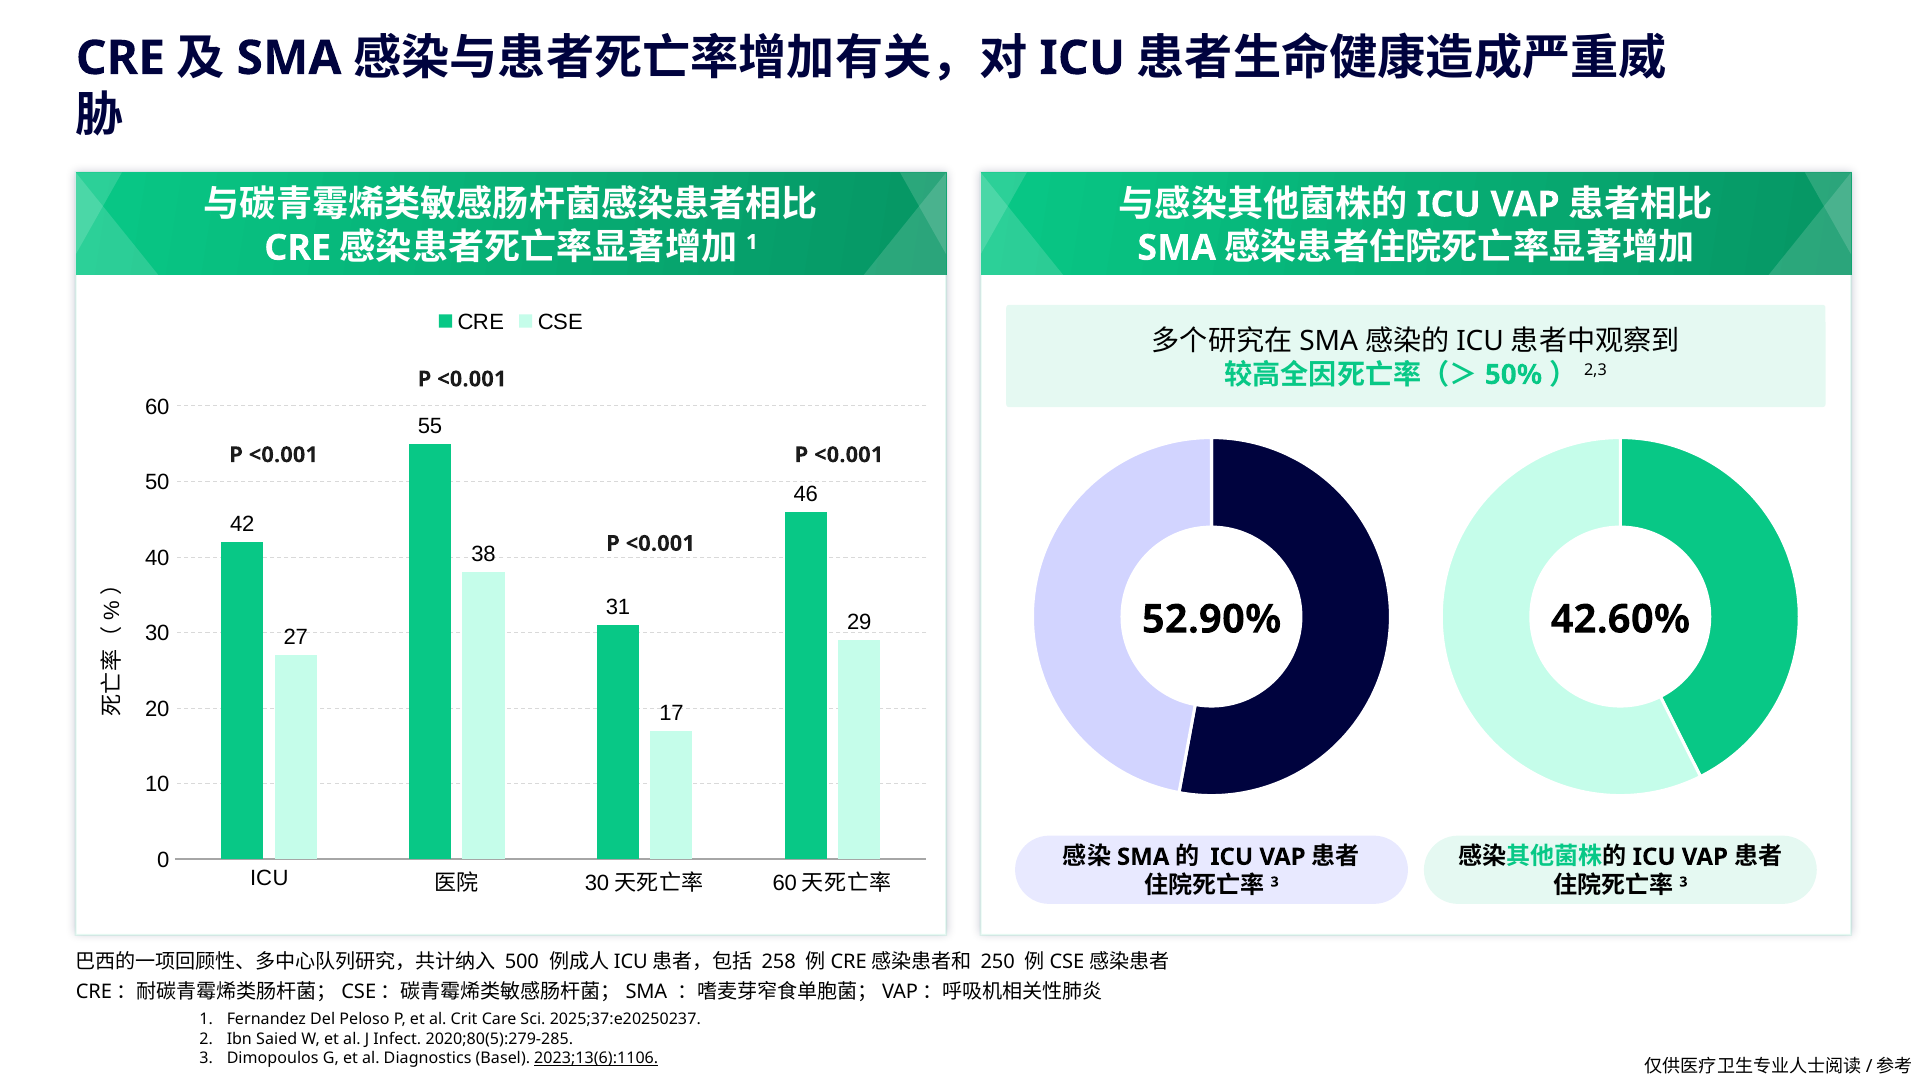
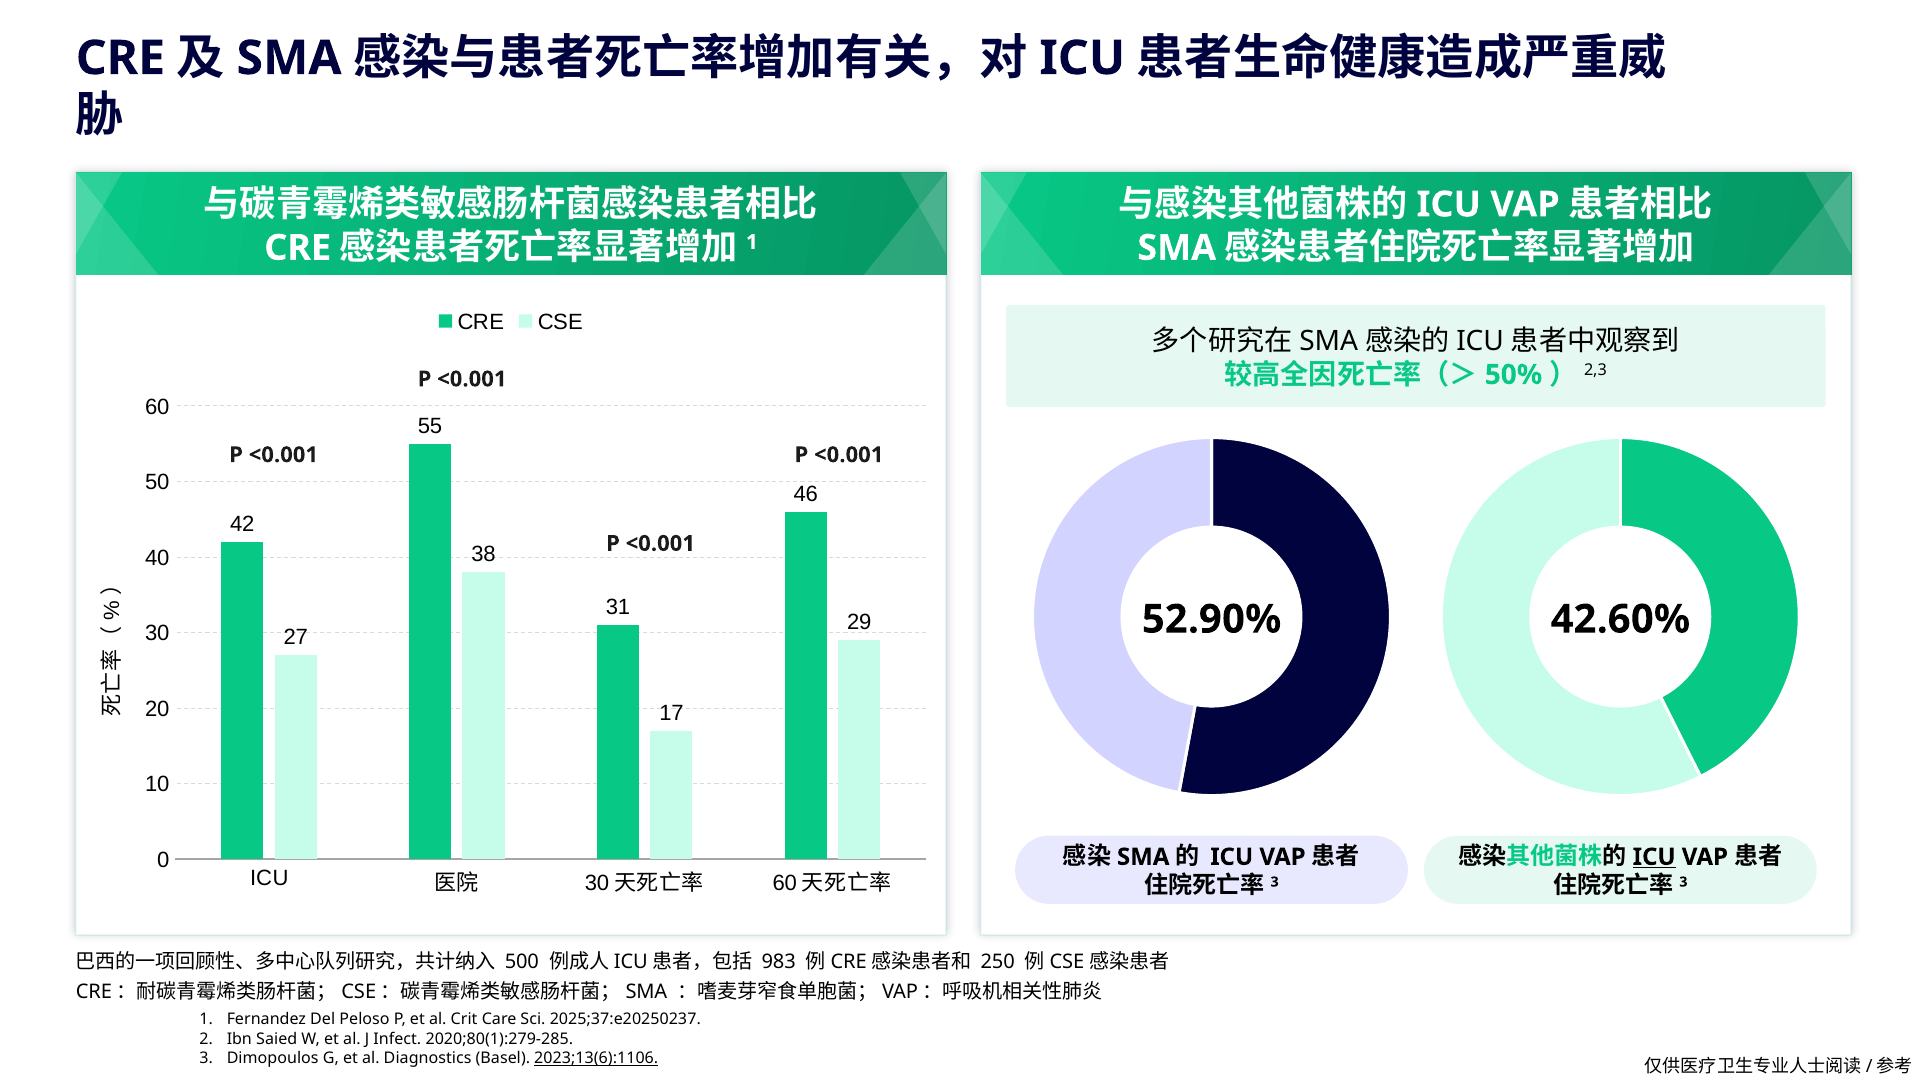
ICU underline: none -> present (1654, 857)
258: 258 -> 983 (779, 962)
2020;80(5):279-285: 2020;80(5):279-285 -> 2020;80(1):279-285 (499, 1039)
